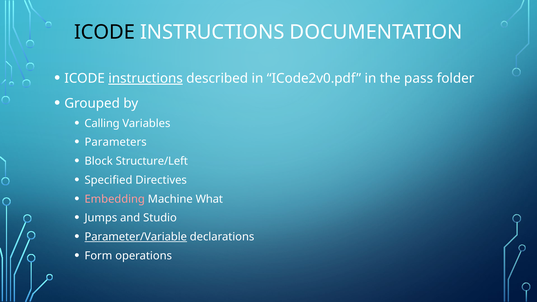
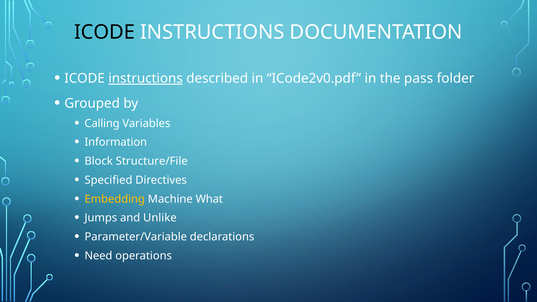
Parameters: Parameters -> Information (116, 142)
Structure/Left: Structure/Left -> Structure/File (152, 161)
Embedding colour: pink -> yellow (115, 199)
Studio: Studio -> Unlike (160, 218)
Parameter/Variable underline: present -> none (136, 237)
Form: Form -> Need (98, 256)
